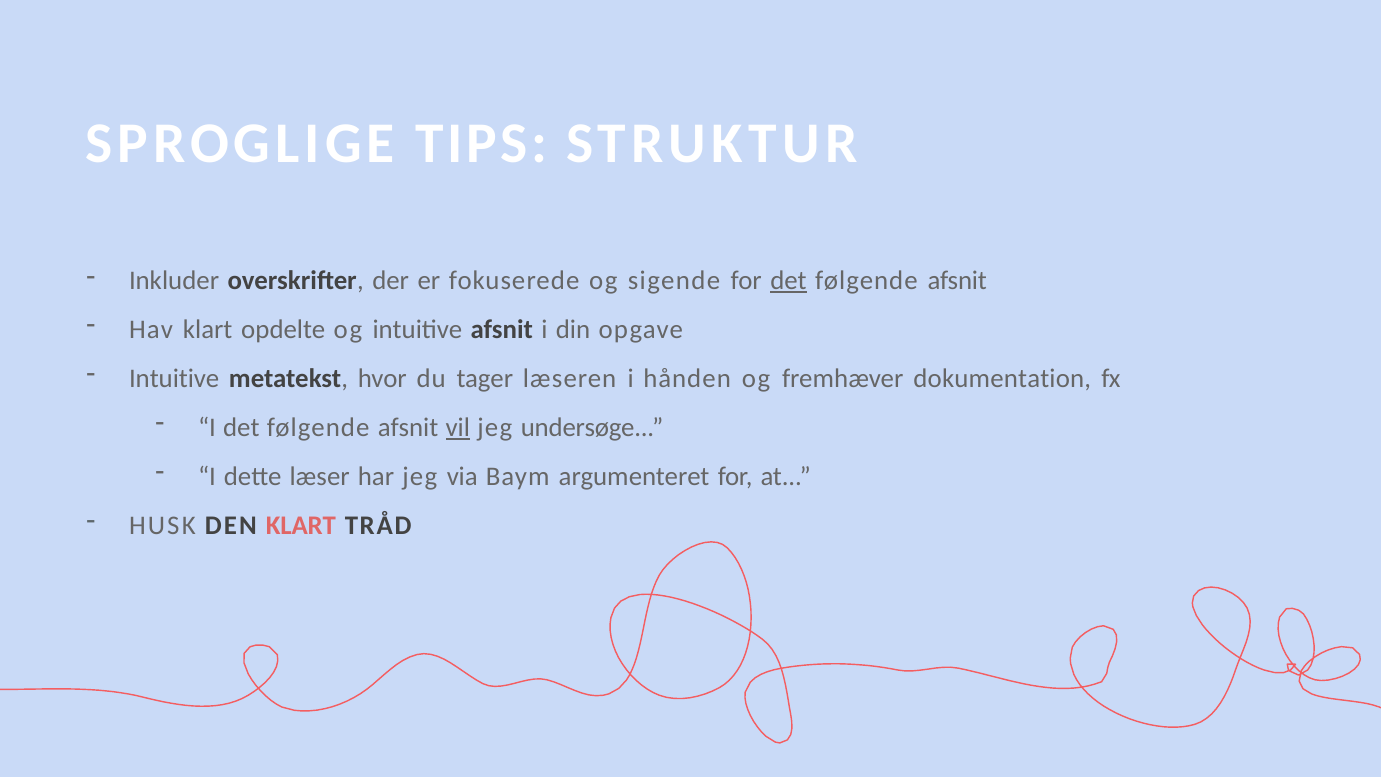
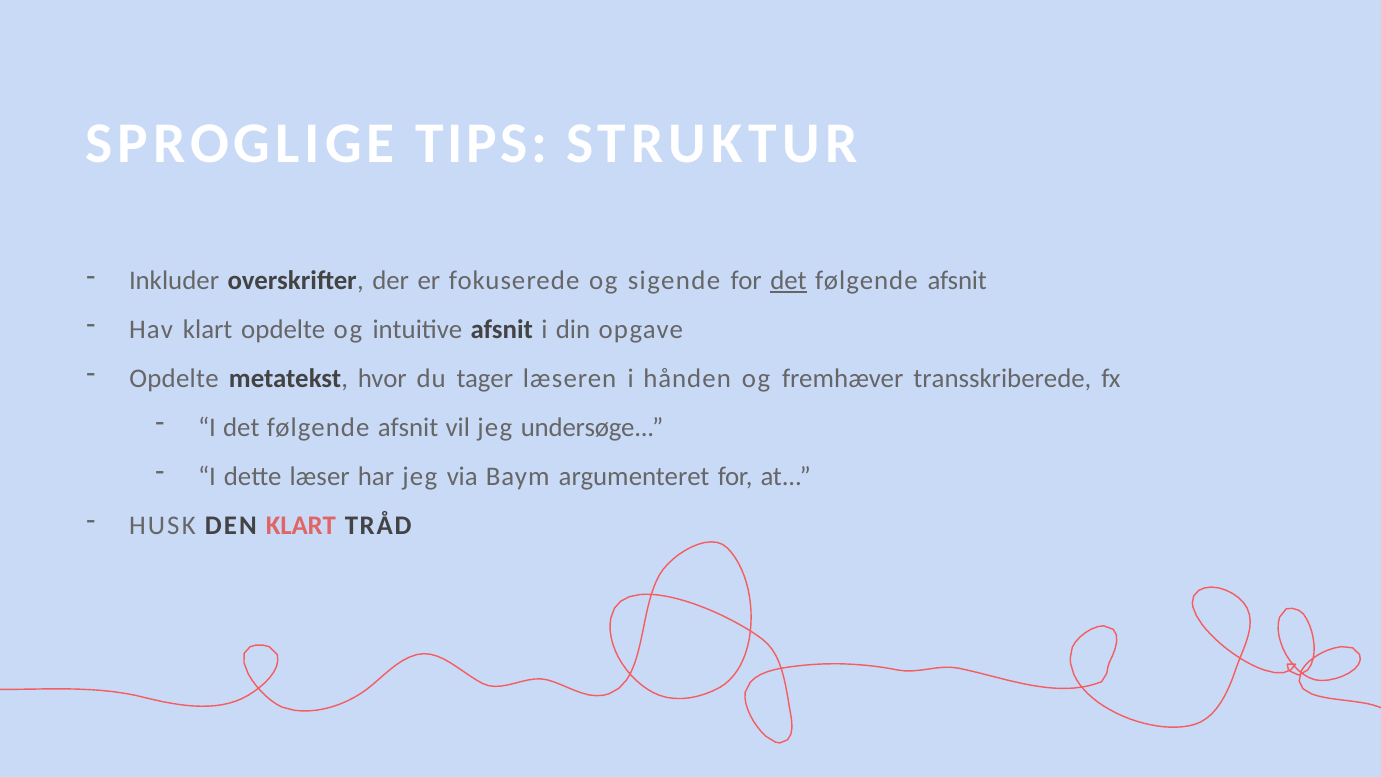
Intuitive: Intuitive -> Opdelte (174, 378)
dokumentation: dokumentation -> transskriberede (1002, 378)
vil underline: present -> none (458, 427)
